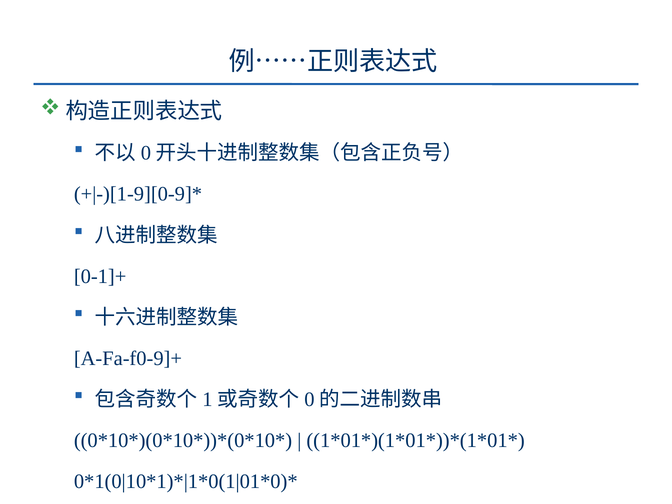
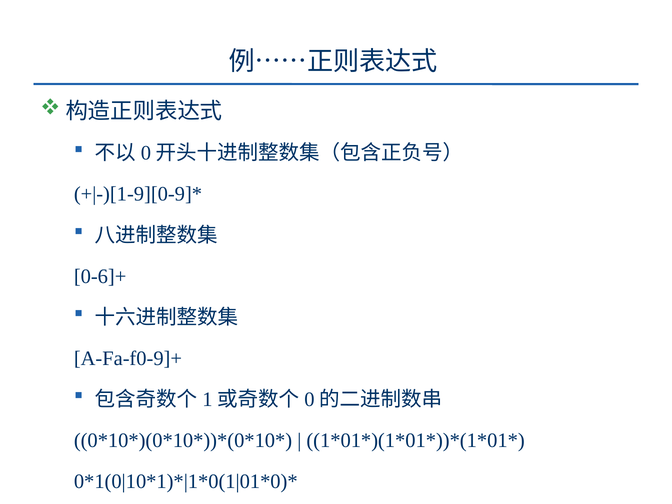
0-1]+: 0-1]+ -> 0-6]+ (100, 276)
